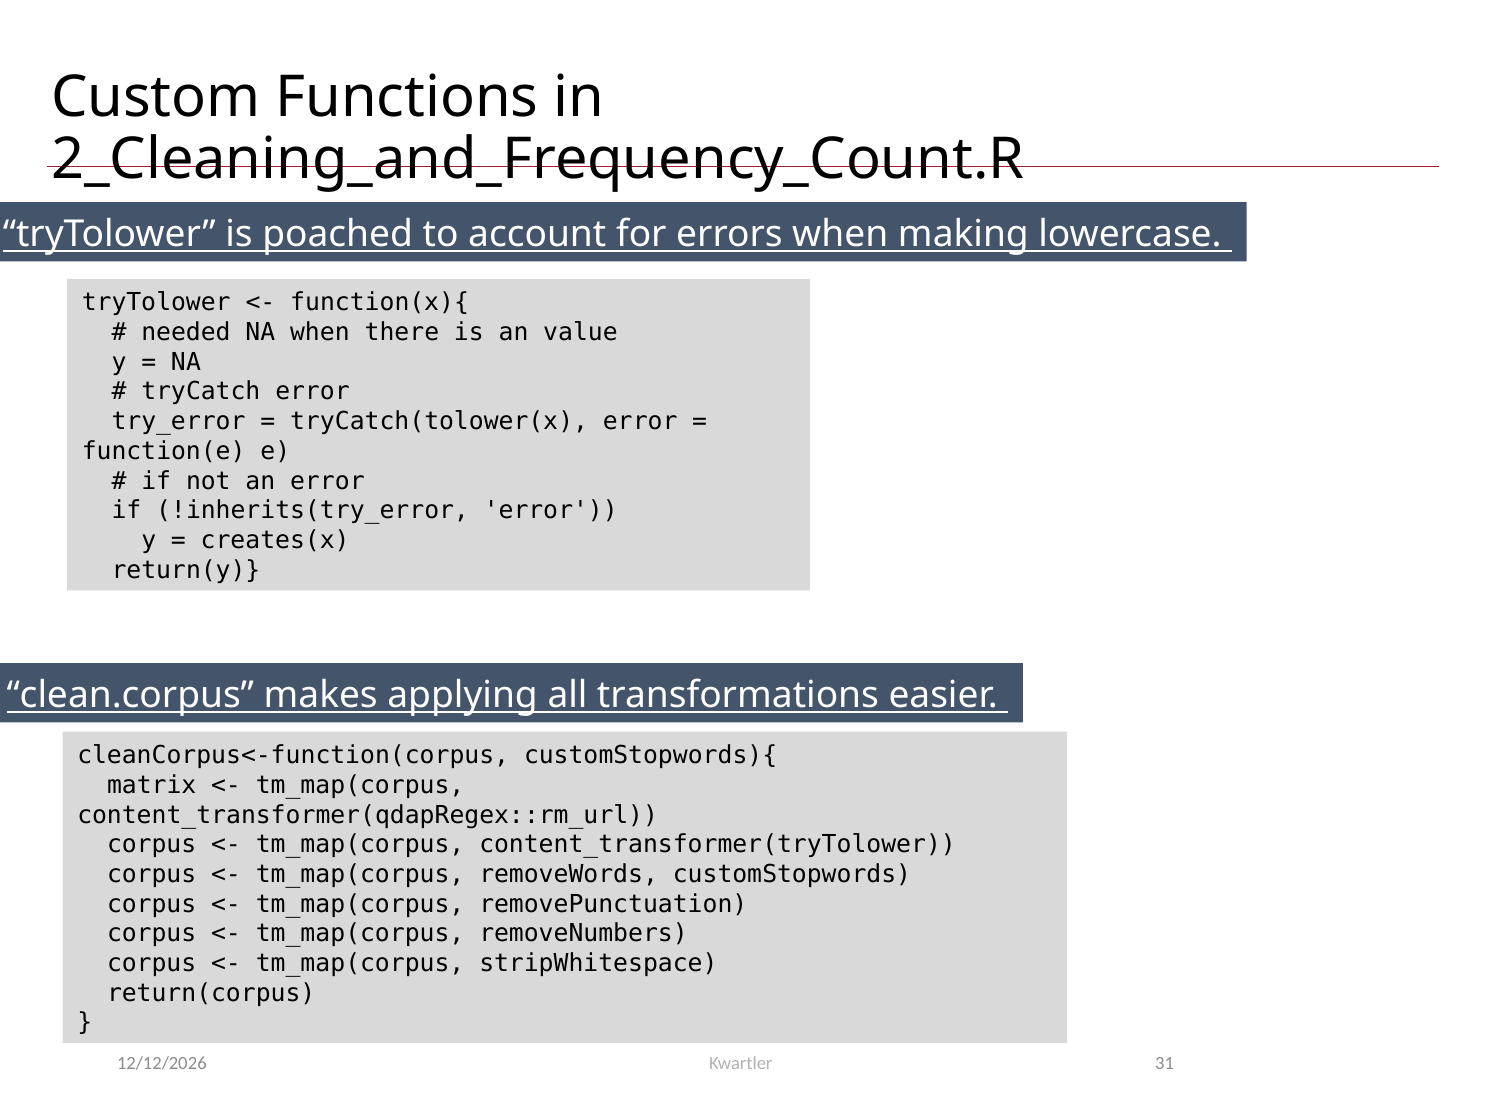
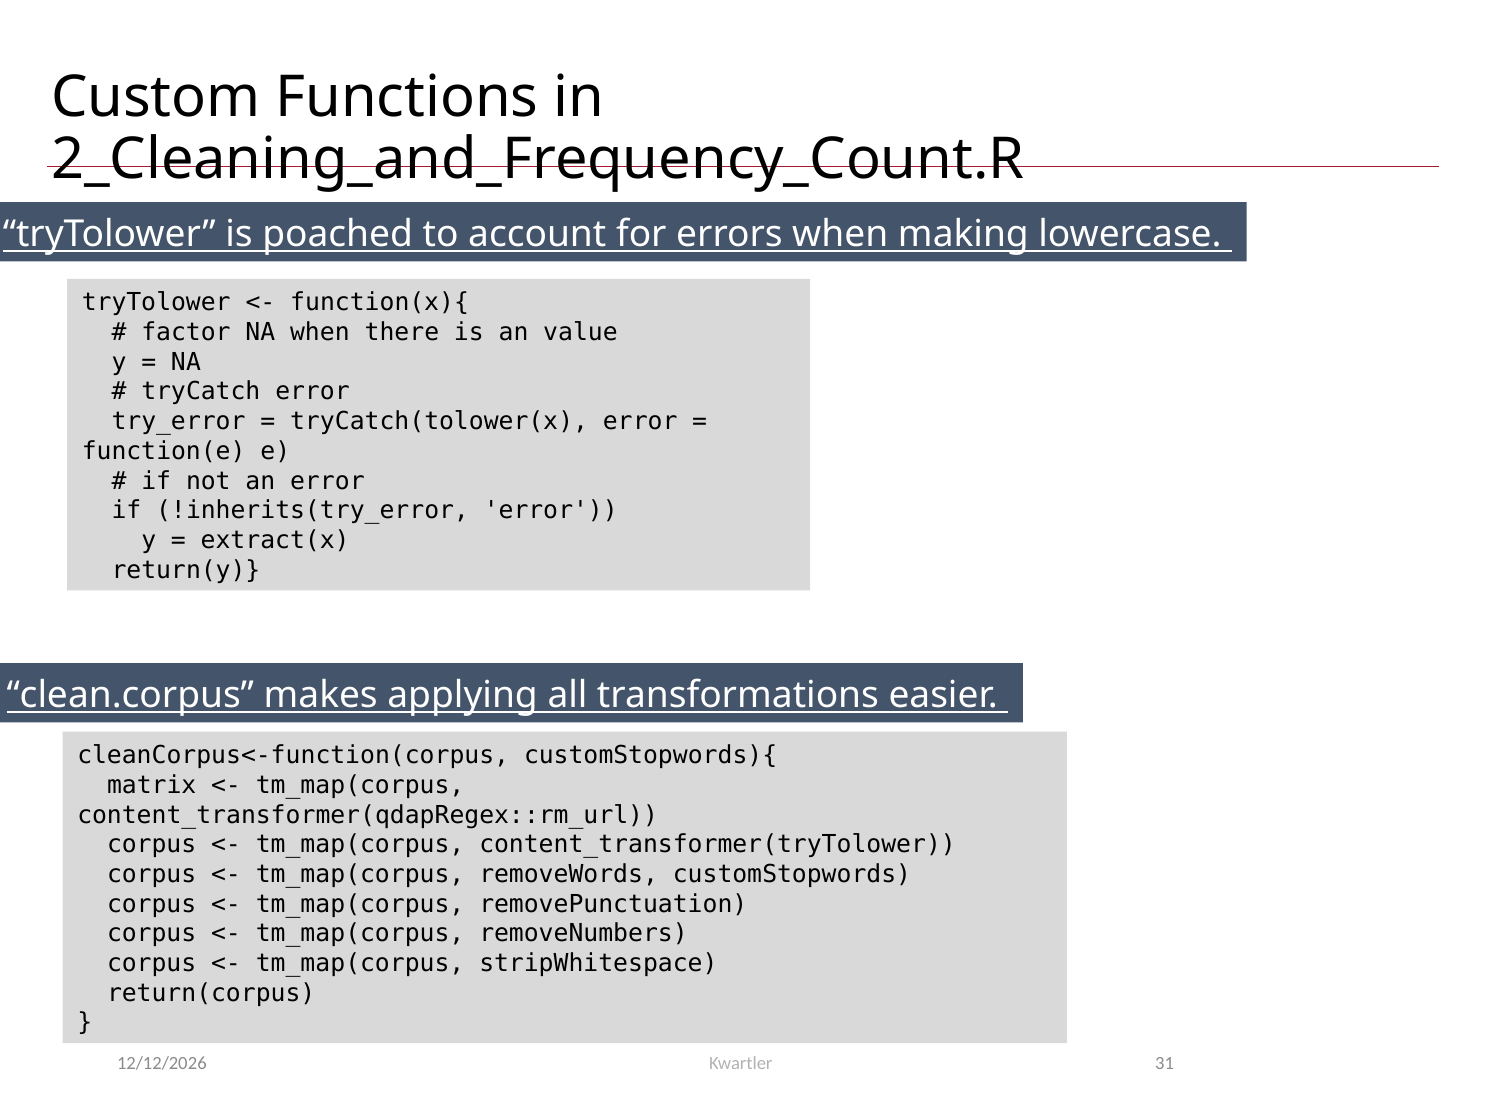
needed: needed -> factor (186, 333)
creates(x: creates(x -> extract(x (275, 541)
